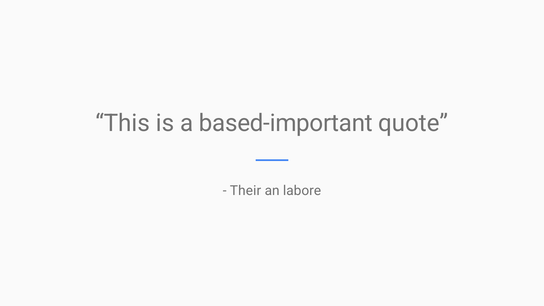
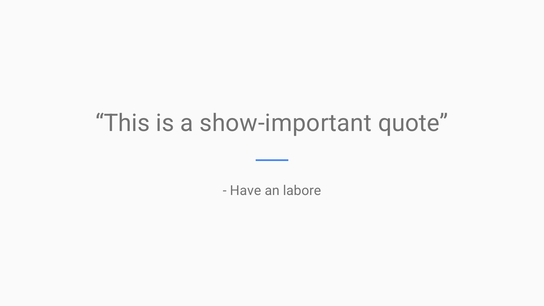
based-important: based-important -> show-important (286, 123)
Their: Their -> Have (246, 191)
